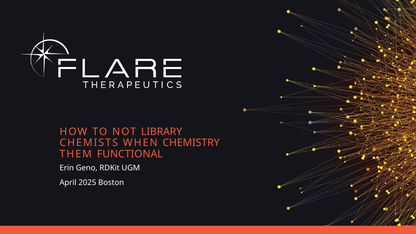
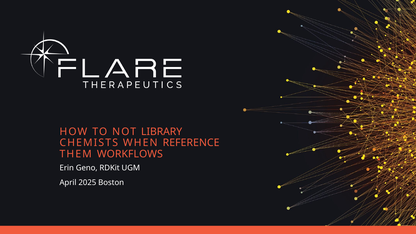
CHEMISTRY: CHEMISTRY -> REFERENCE (191, 143)
FUNCTIONAL: FUNCTIONAL -> WORKFLOWS (130, 154)
